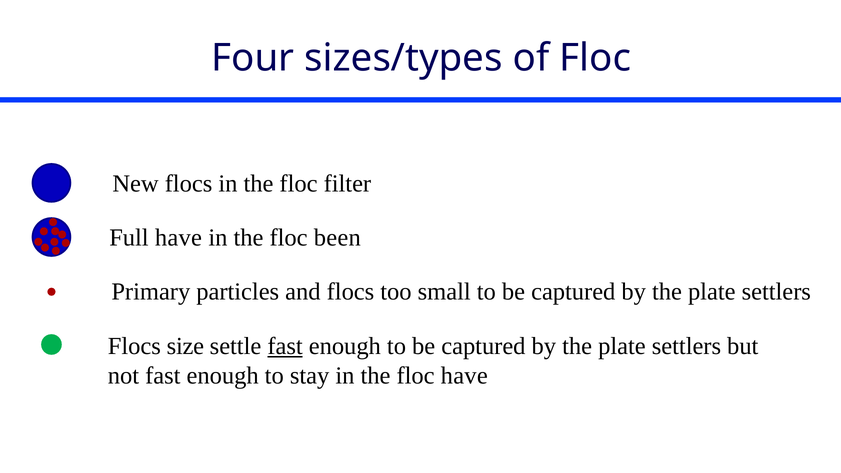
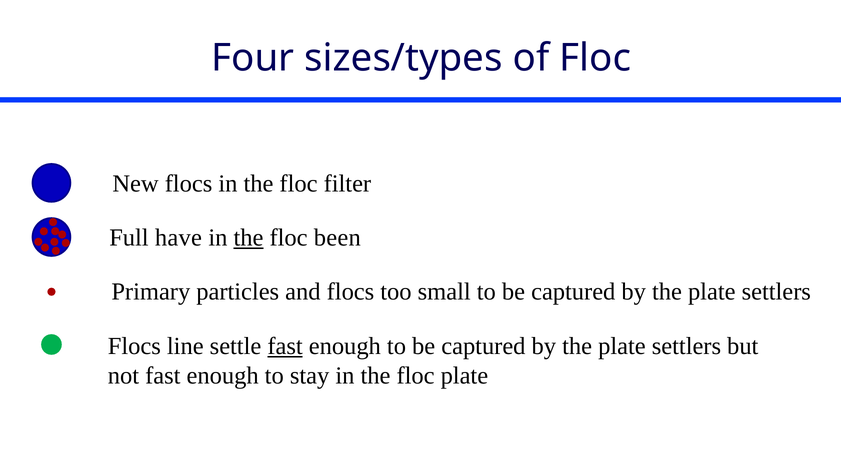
the underline: none -> present (249, 238)
size: size -> line (185, 346)
floc have: have -> plate (464, 375)
